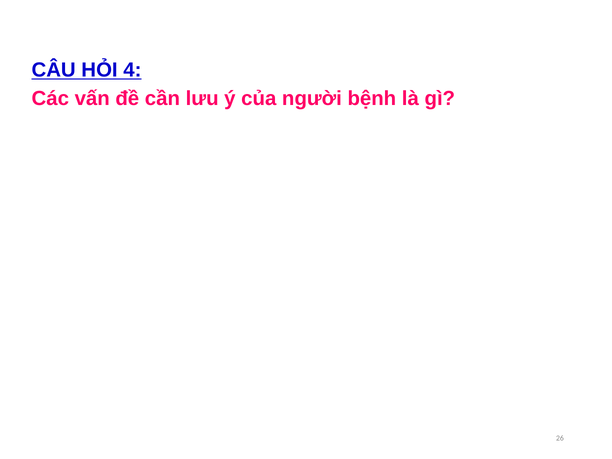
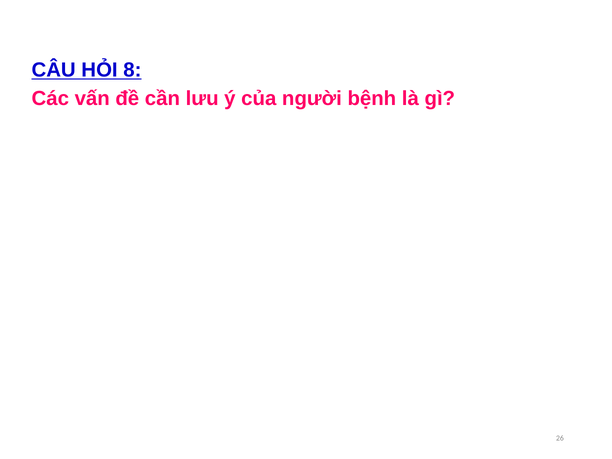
4: 4 -> 8 (132, 70)
